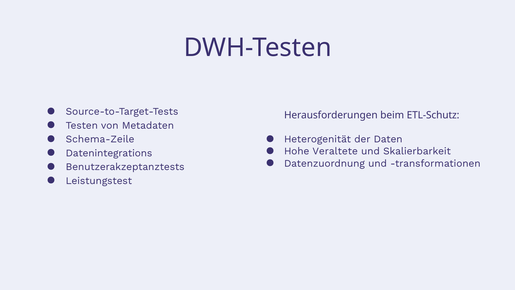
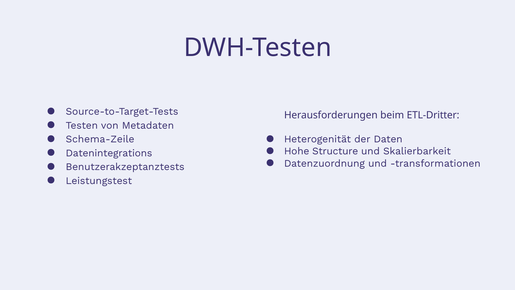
ETL-Schutz: ETL-Schutz -> ETL-Dritter (433, 115)
Veraltete: Veraltete -> Structure (335, 151)
